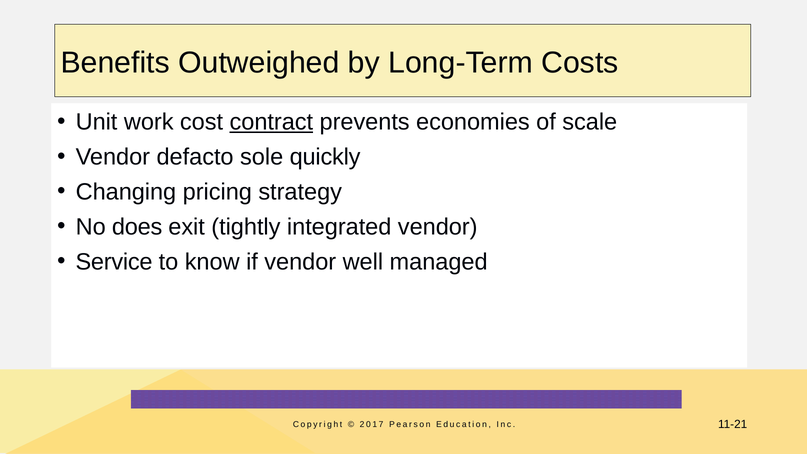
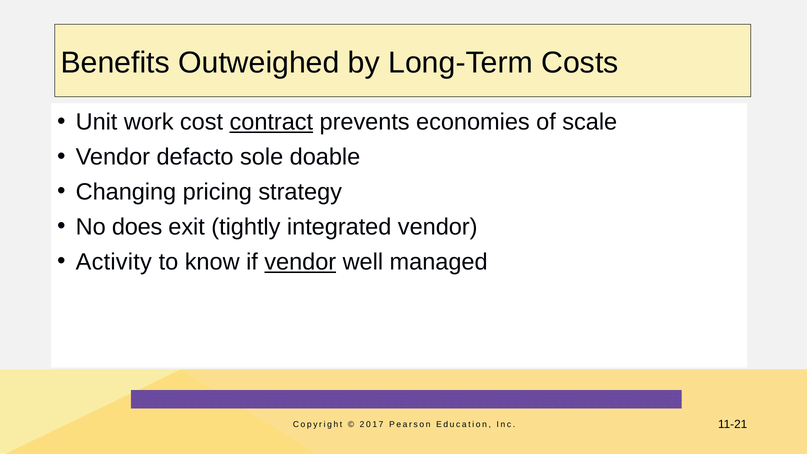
quickly: quickly -> doable (325, 157)
Service: Service -> Activity (114, 262)
vendor underline: none -> present (300, 262)
